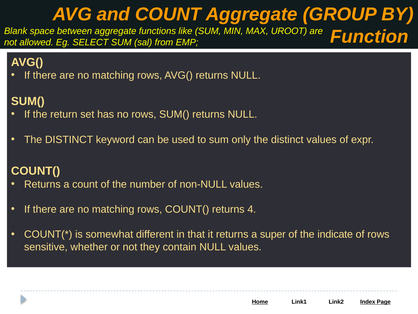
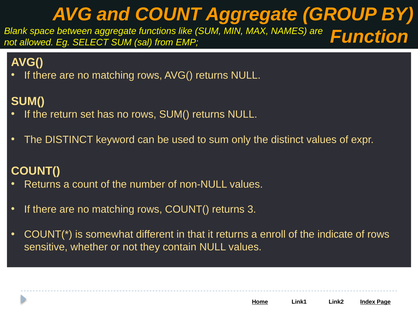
UROOT: UROOT -> NAMES (289, 31)
4: 4 -> 3 (252, 209)
super: super -> enroll (273, 234)
